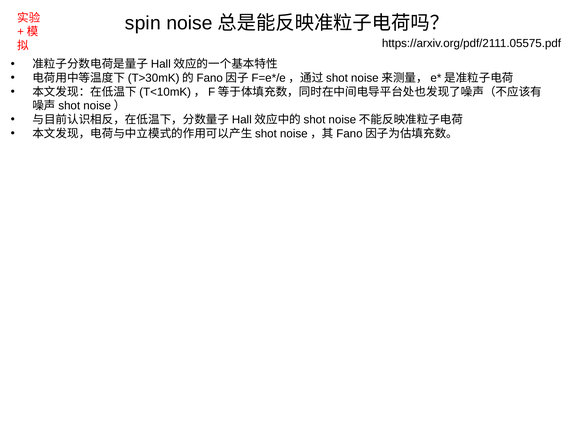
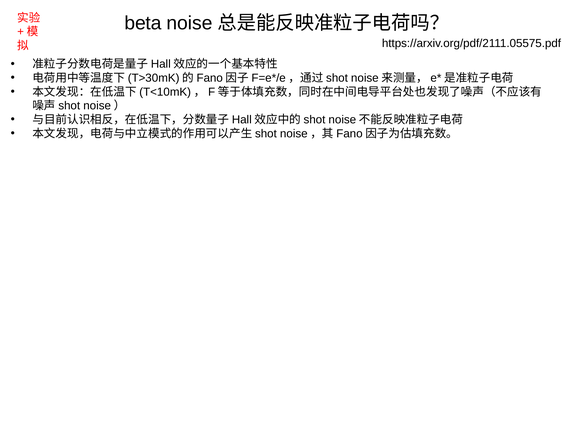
spin: spin -> beta (143, 23)
